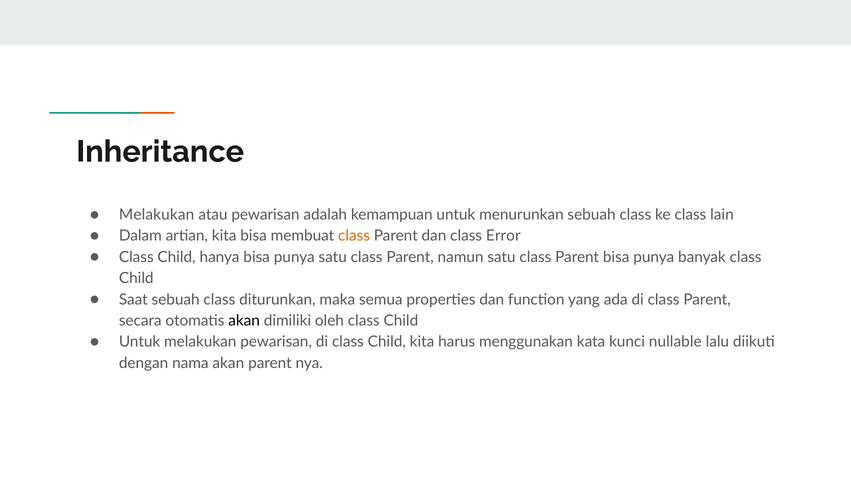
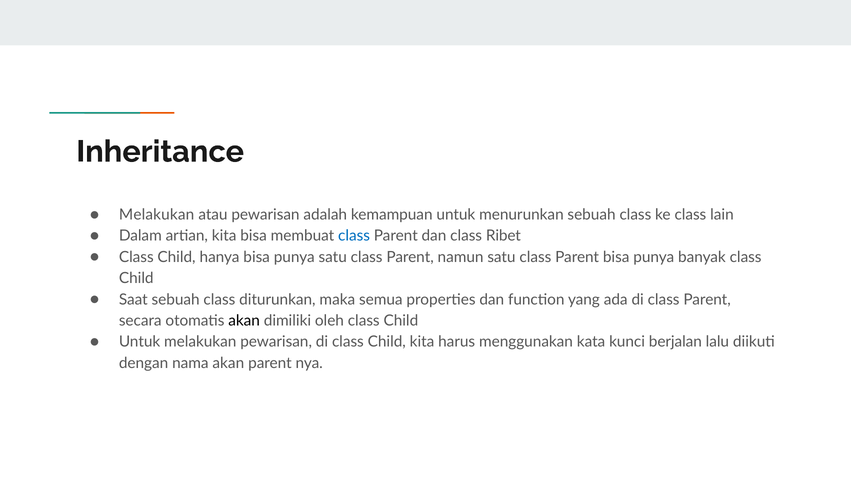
class colour: orange -> blue (354, 236)
Error: Error -> Ribet (503, 236)
nullable: nullable -> berjalan (675, 342)
